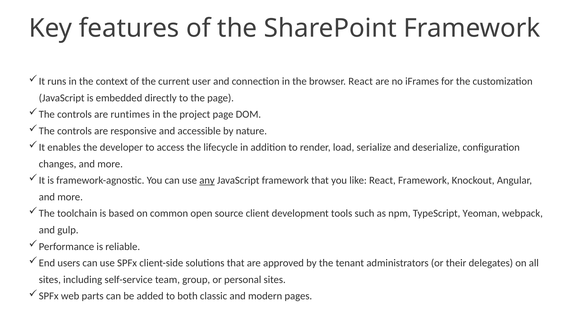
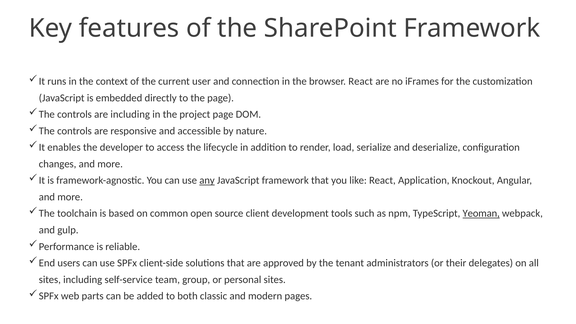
are runtimes: runtimes -> including (130, 114)
React Framework: Framework -> Application (424, 180)
Yeoman underline: none -> present (481, 213)
